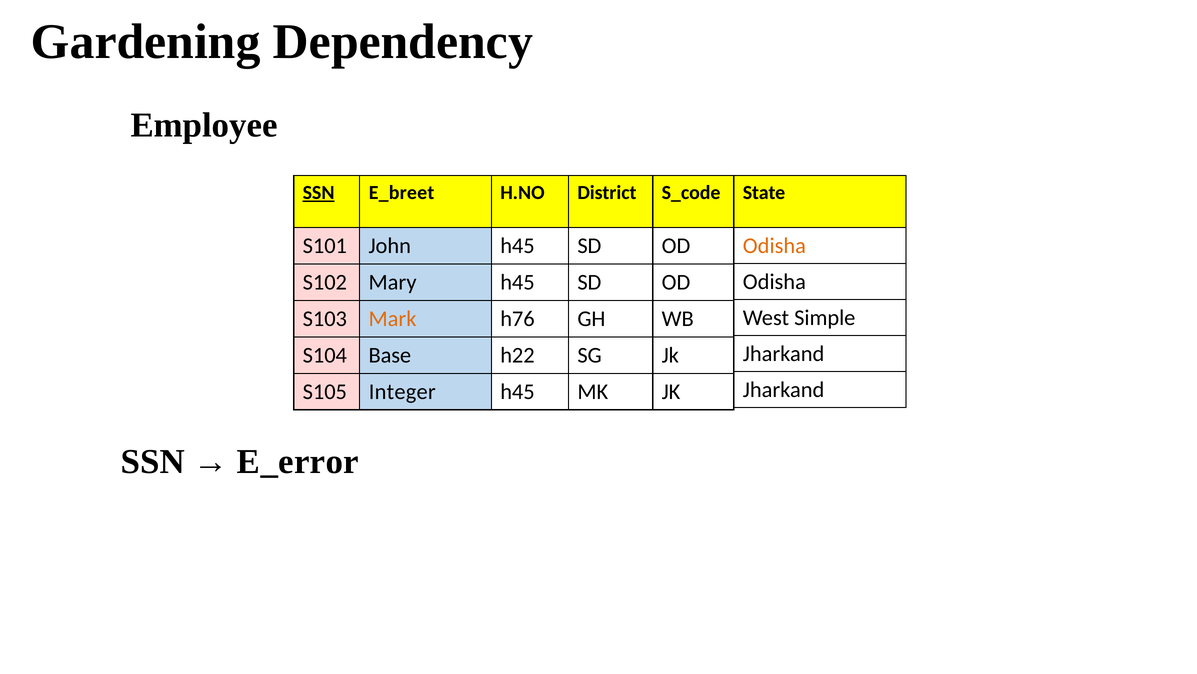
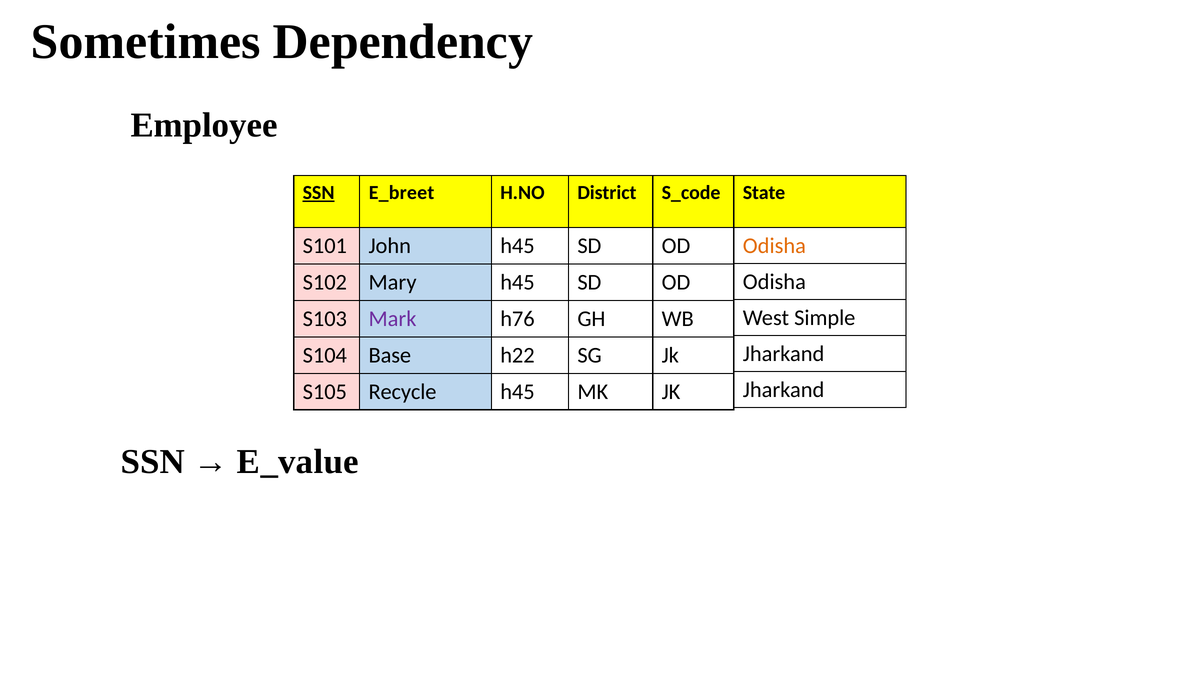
Gardening: Gardening -> Sometimes (146, 42)
Mark colour: orange -> purple (393, 319)
Integer: Integer -> Recycle (402, 391)
E_error: E_error -> E_value (298, 461)
